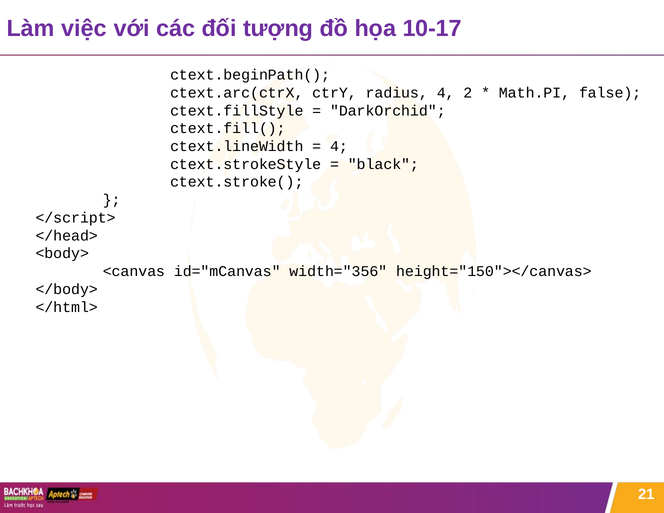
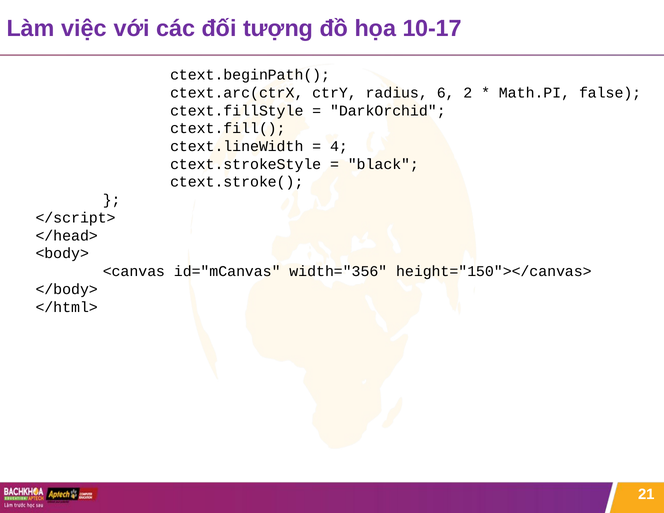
radius 4: 4 -> 6 (446, 93)
